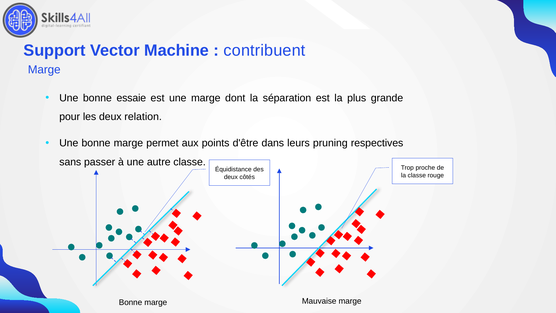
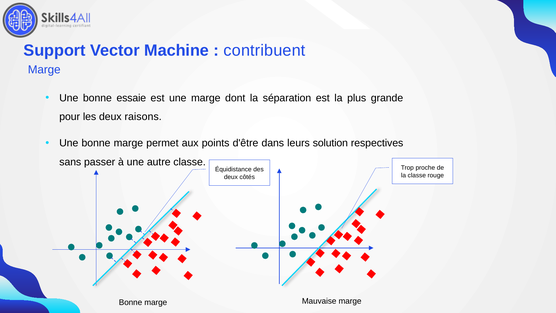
relation: relation -> raisons (143, 117)
pruning: pruning -> solution (330, 143)
